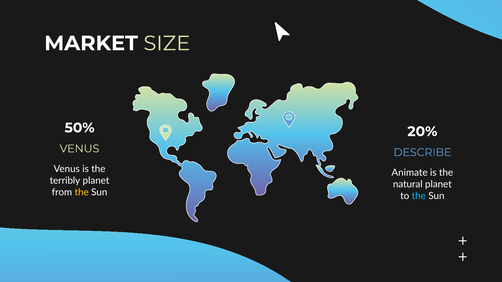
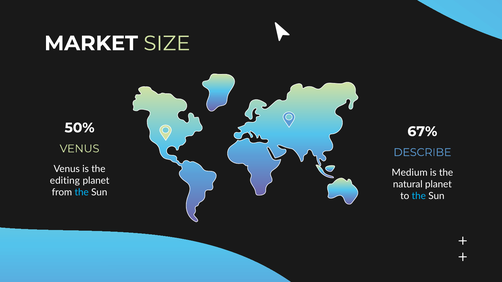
20%: 20% -> 67% (422, 132)
Animate: Animate -> Medium (410, 173)
terribly: terribly -> editing (65, 181)
the colour: yellow -> light blue (82, 192)
